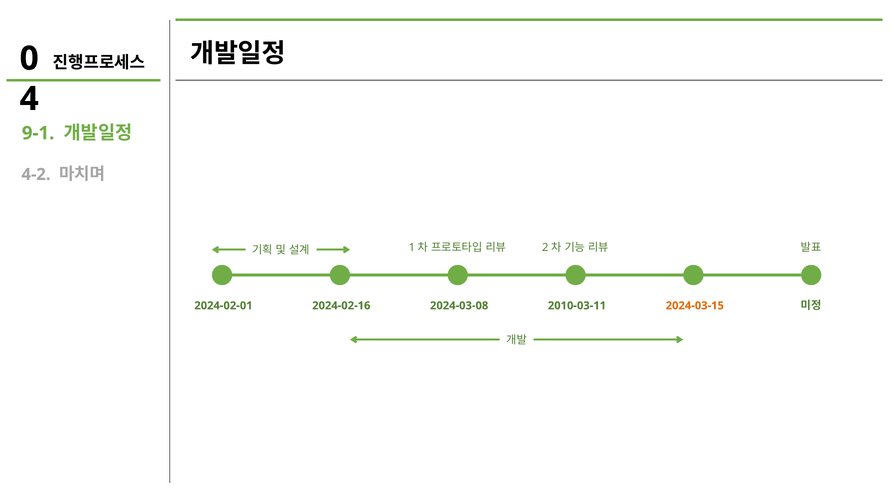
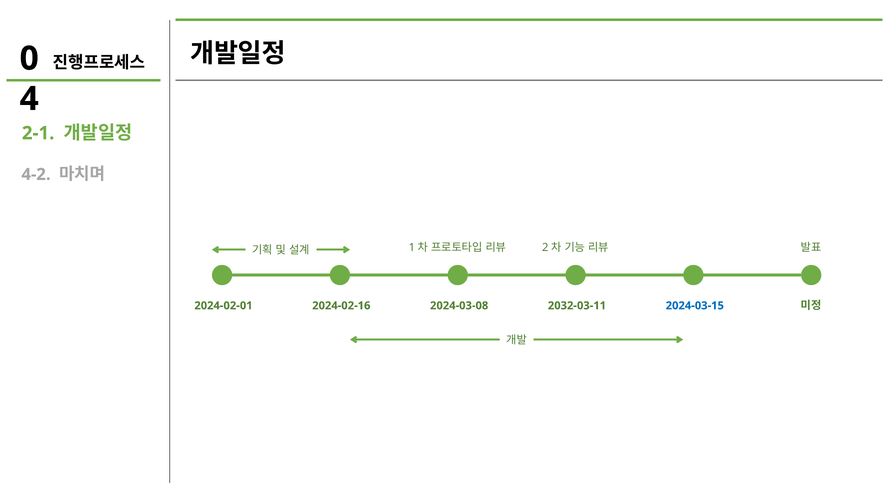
9-1: 9-1 -> 2-1 (38, 133)
2010-03-11: 2010-03-11 -> 2032-03-11 (577, 306)
2024-03-15 colour: orange -> blue (695, 306)
